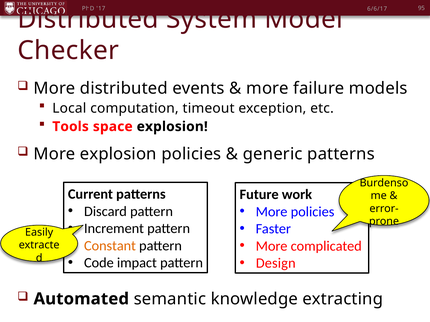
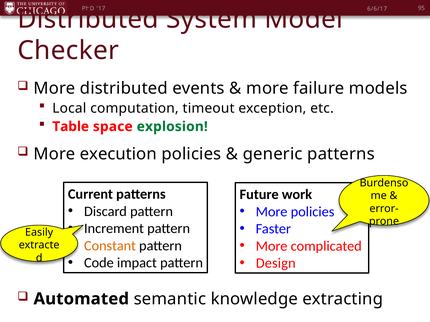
Tools: Tools -> Table (71, 127)
explosion colour: black -> green (172, 127)
More explosion: explosion -> execution (118, 154)
